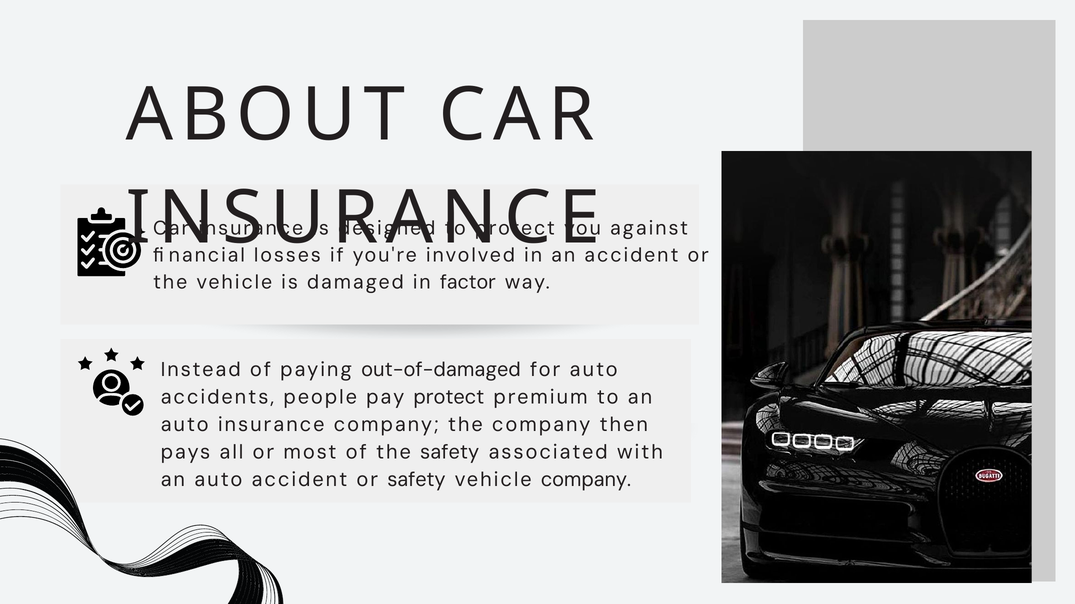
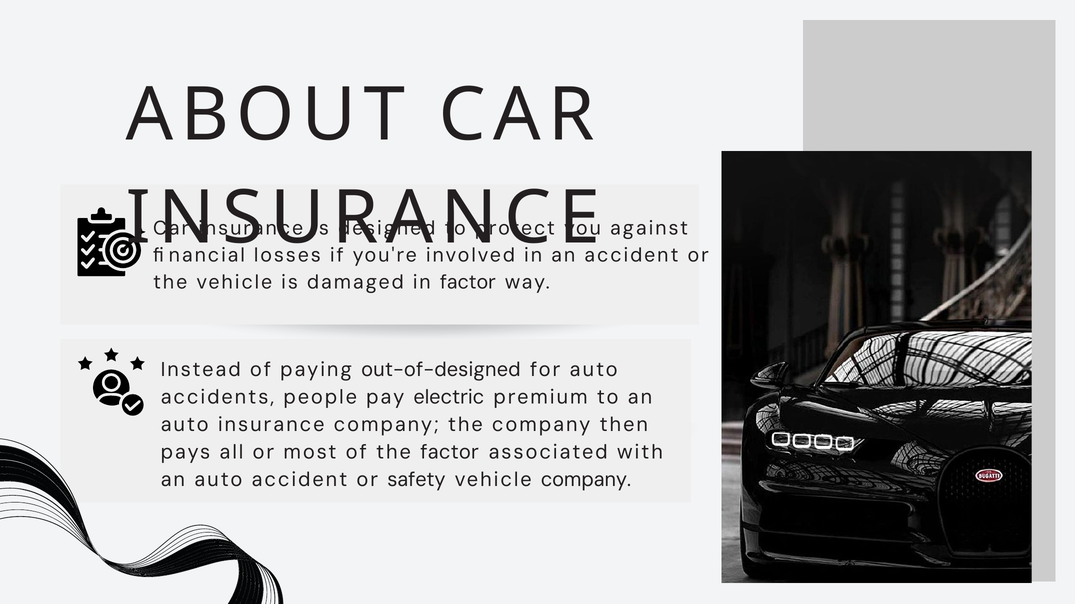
out-of-damaged: out-of-damaged -> out-of-designed (441, 370)
pay protect: protect -> electric (449, 398)
the safety: safety -> factor (450, 453)
